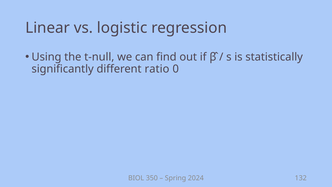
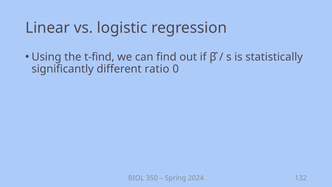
t-null: t-null -> t-find (99, 57)
